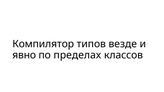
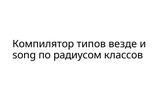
явно: явно -> song (24, 55)
пределах: пределах -> радиусом (78, 55)
